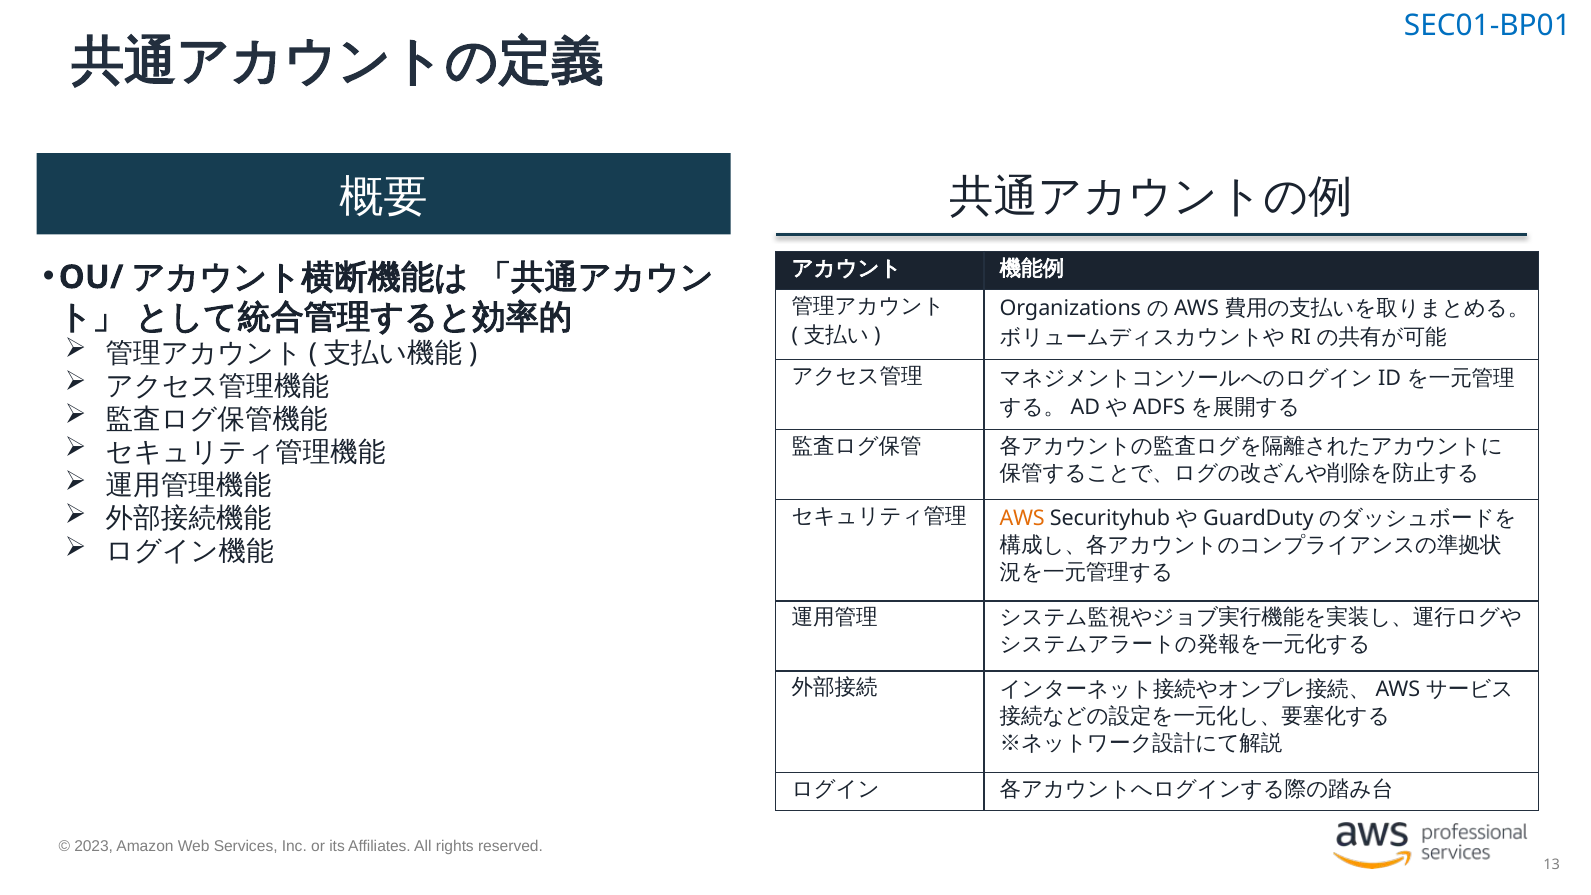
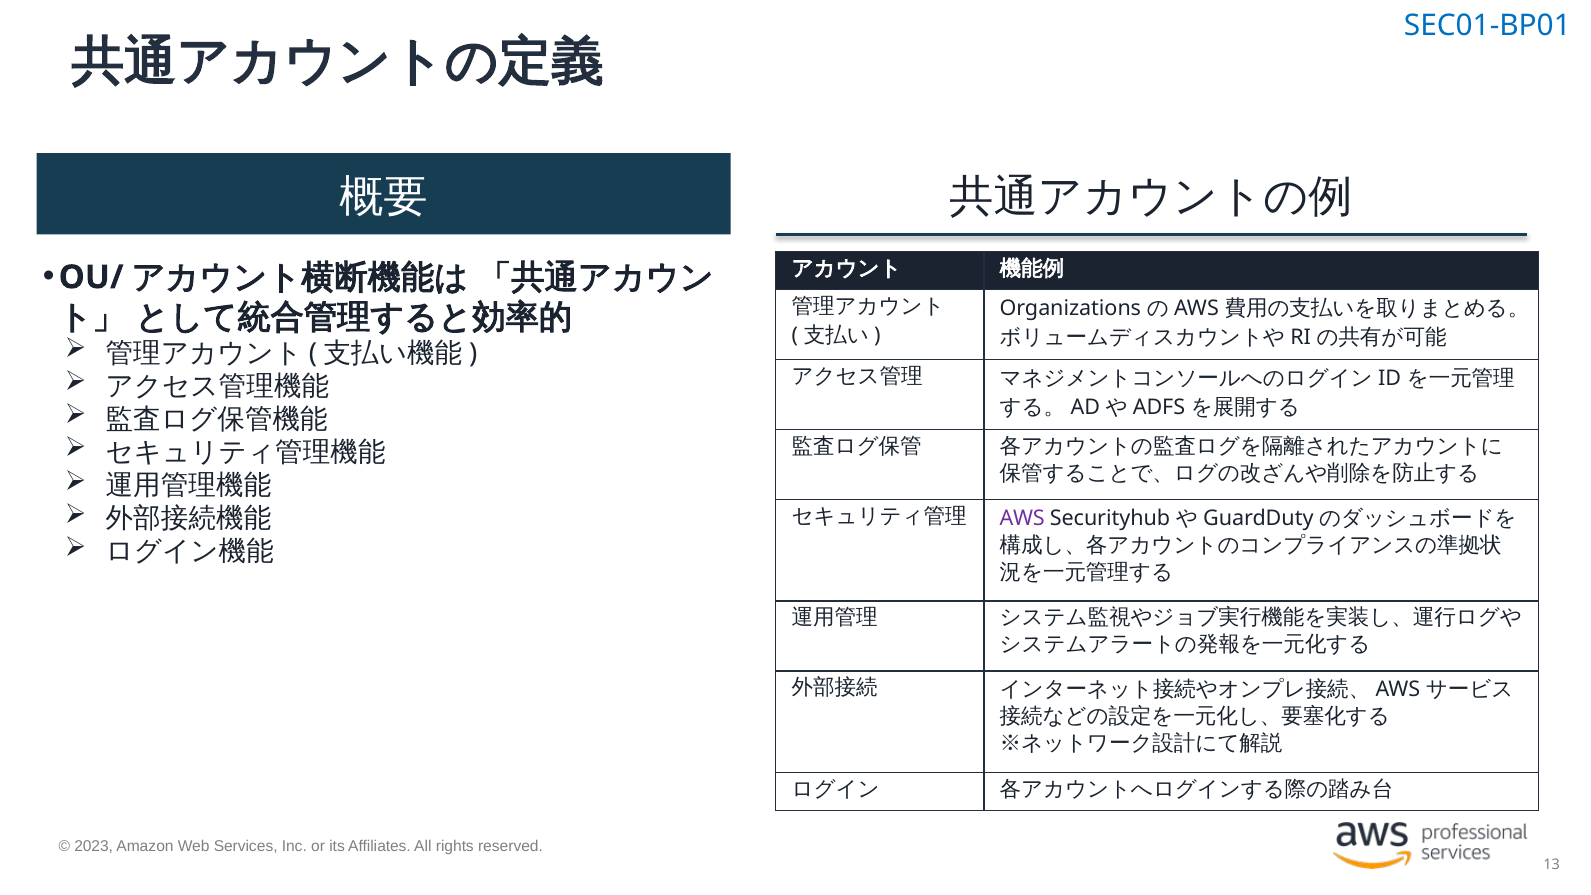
AWS colour: orange -> purple (1022, 518)
